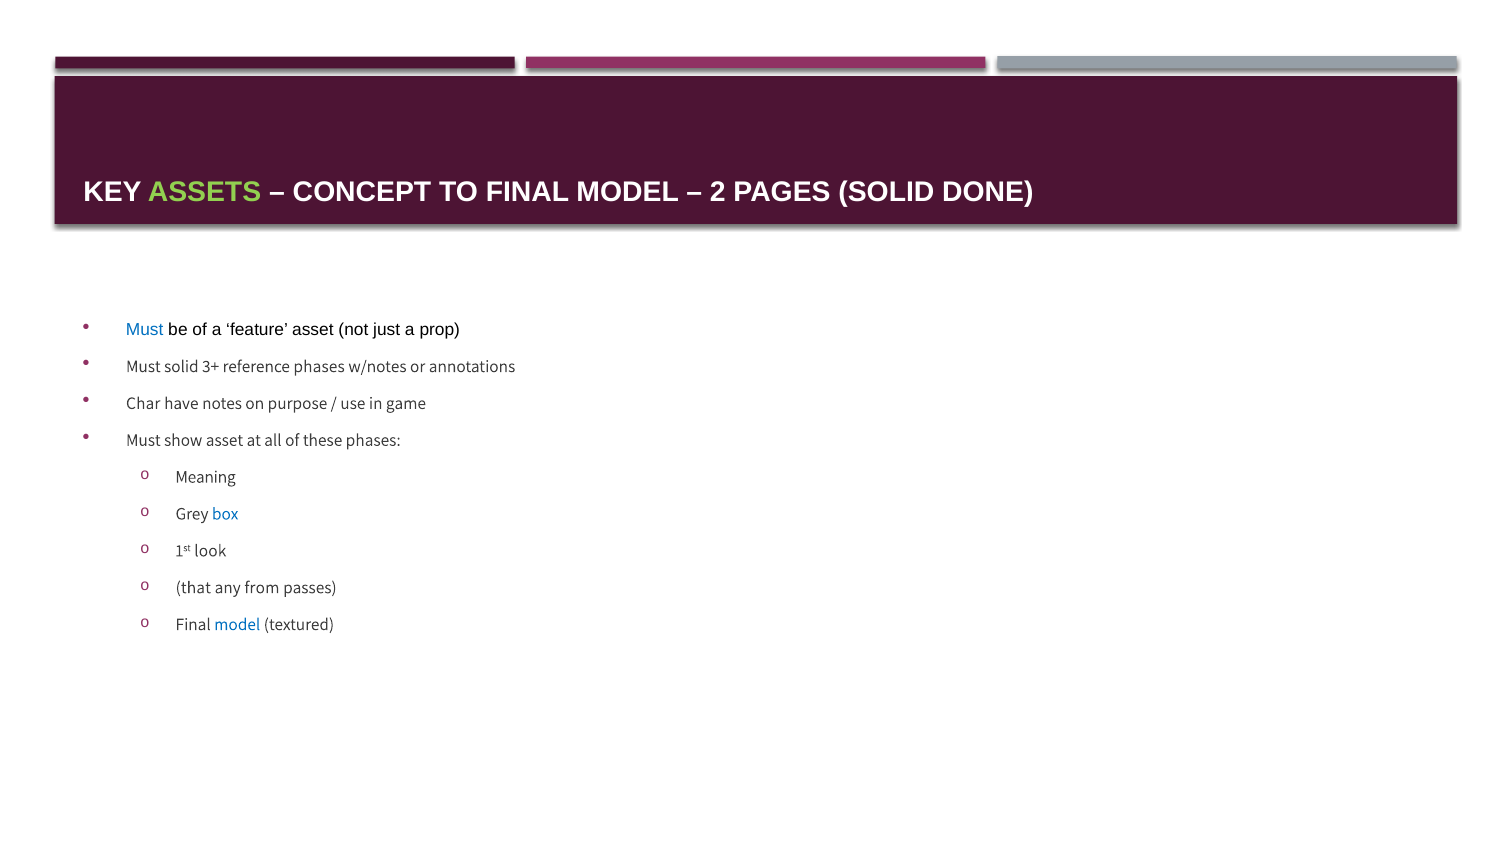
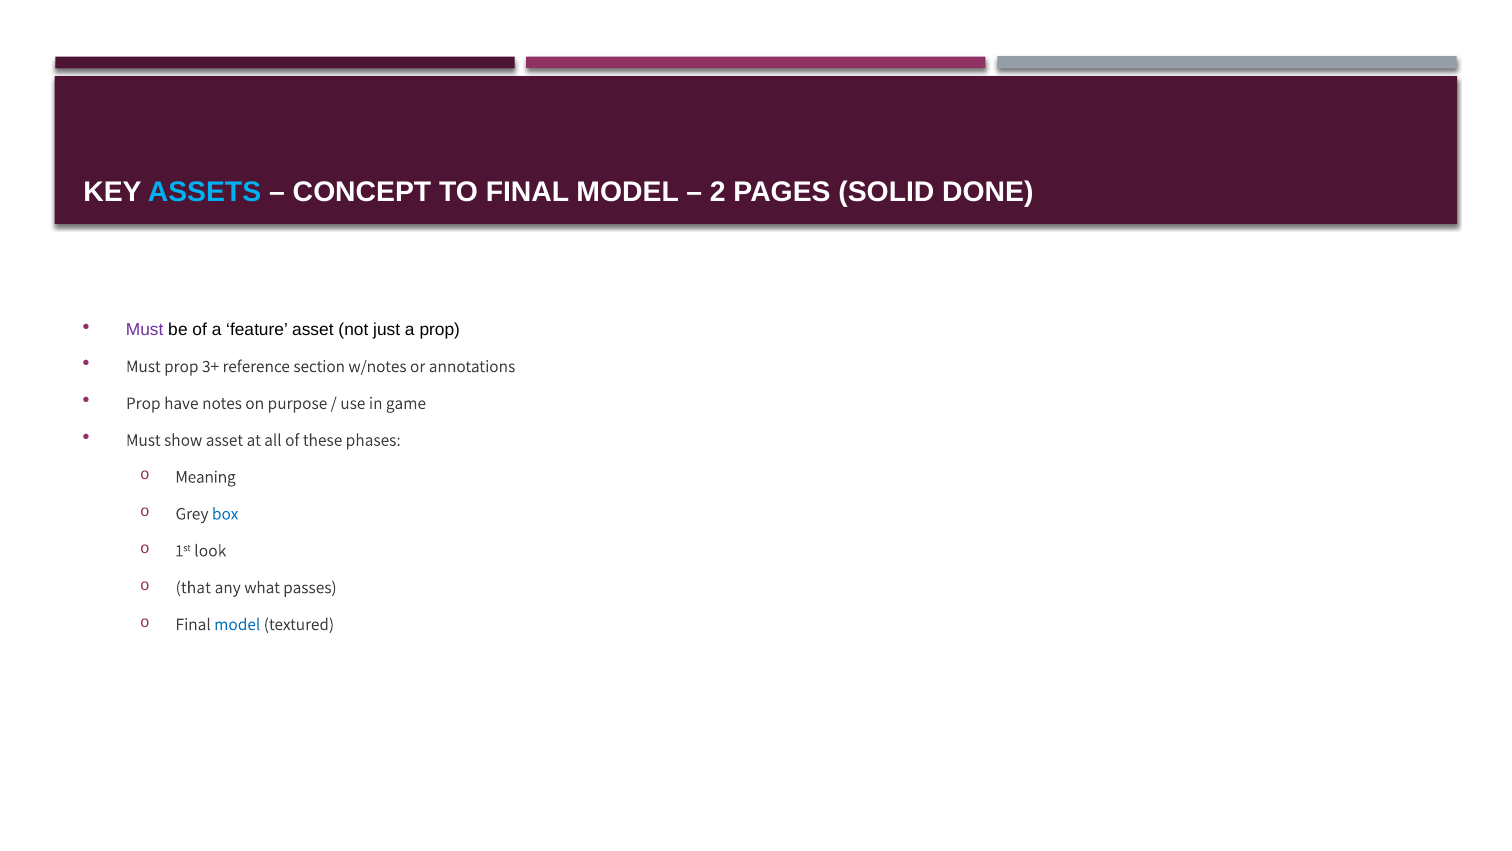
ASSETS colour: light green -> light blue (205, 192)
Must colour: blue -> purple (145, 329)
Must solid: solid -> prop (181, 366)
reference phases: phases -> section (319, 366)
Char: Char -> Prop (143, 403)
from: from -> what (262, 587)
